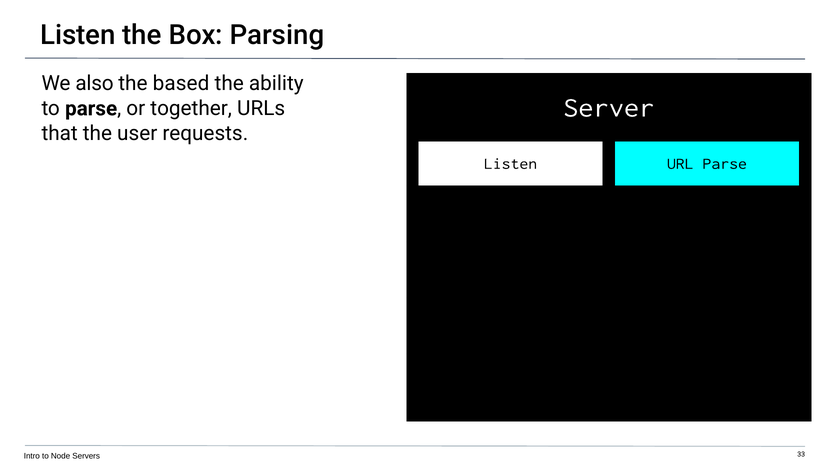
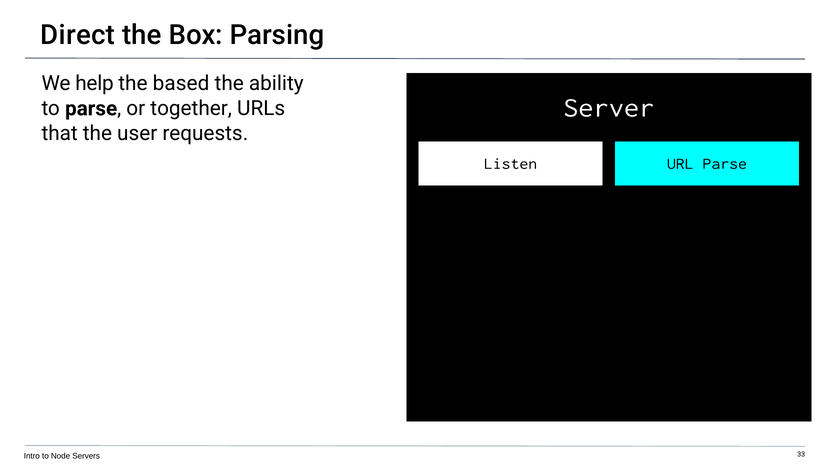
Listen: Listen -> Direct (78, 35)
also: also -> help (95, 84)
